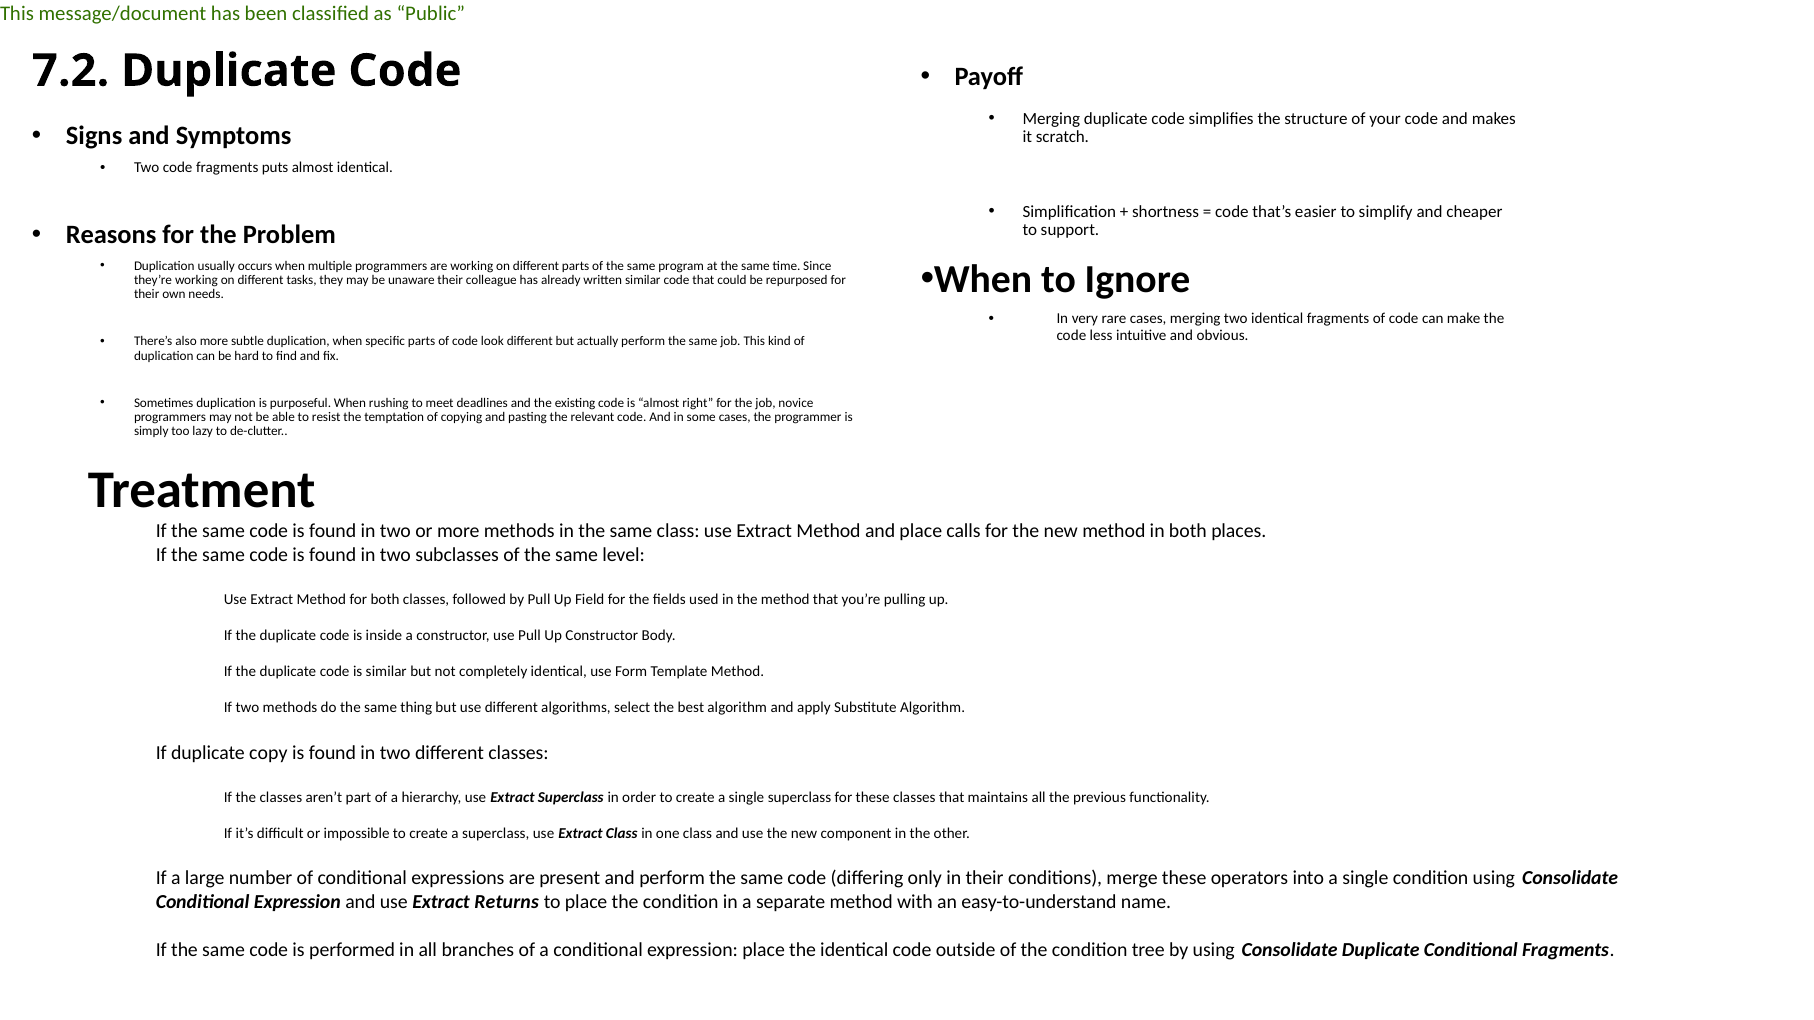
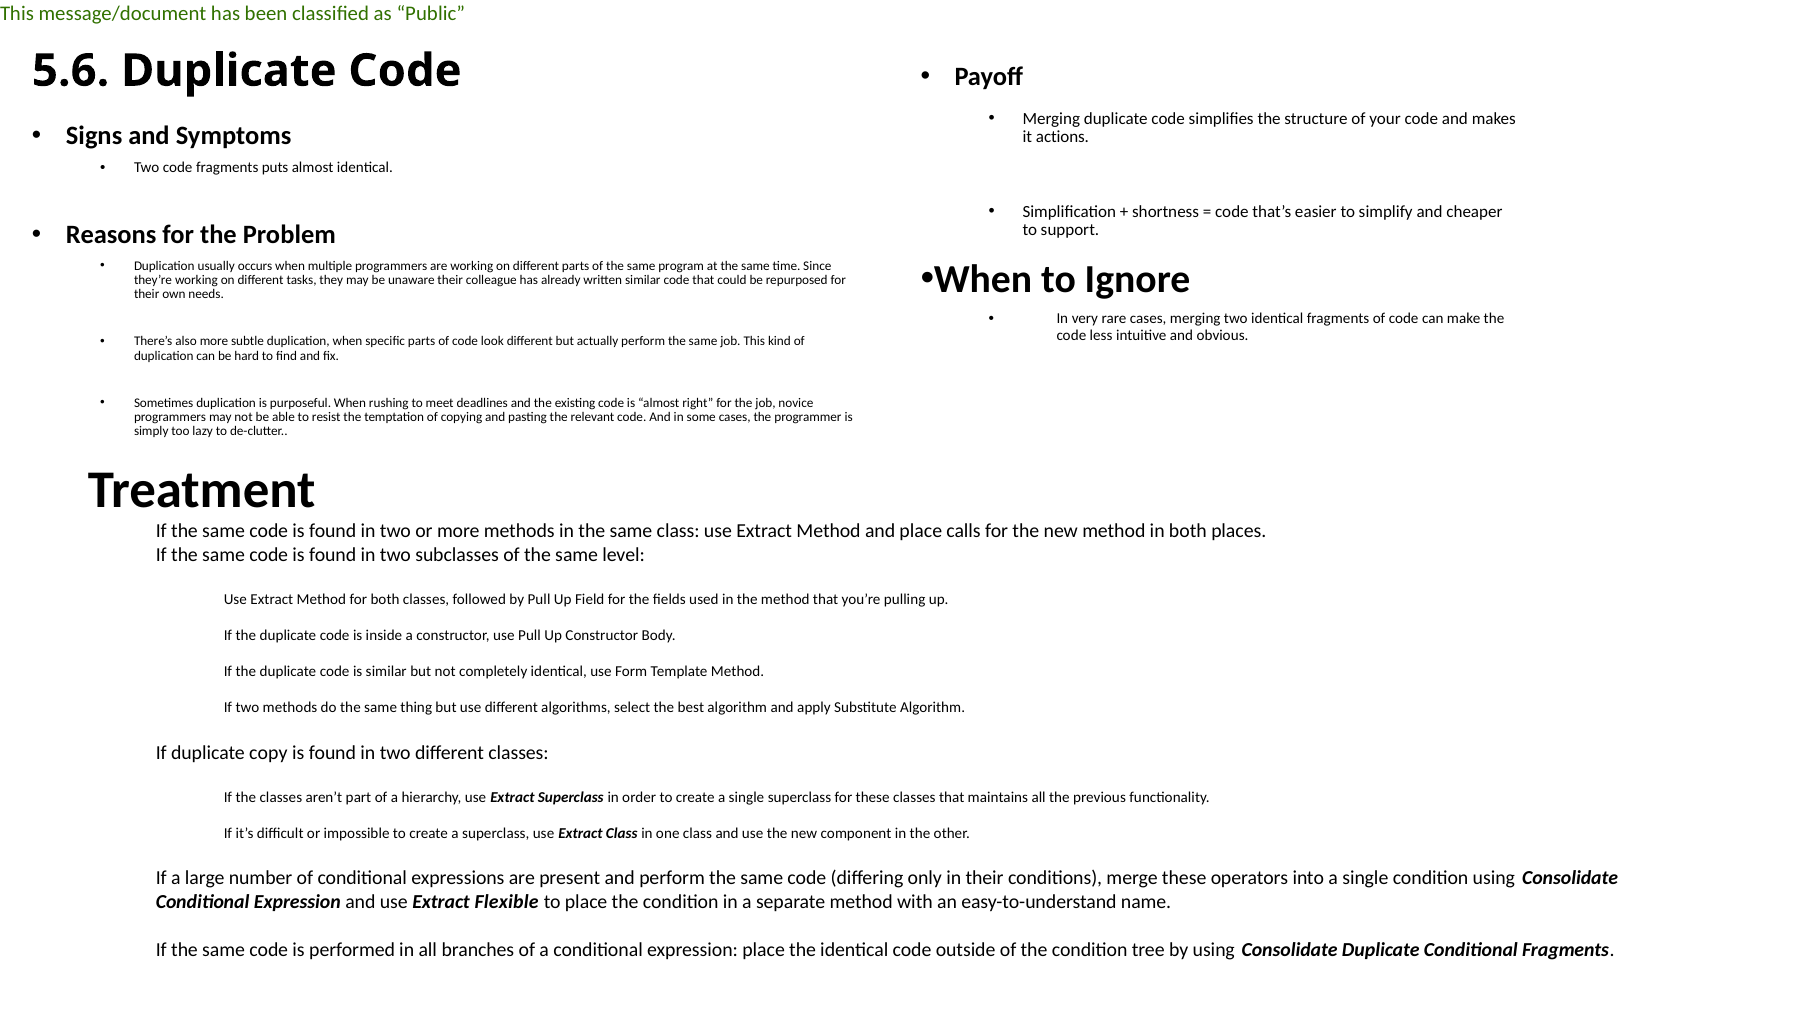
7.2: 7.2 -> 5.6 (71, 71)
scratch: scratch -> actions (1062, 137)
Returns: Returns -> Flexible (507, 902)
